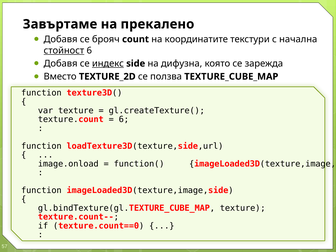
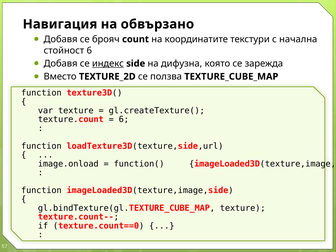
Завъртаме: Завъртаме -> Навигация (60, 24)
прекалено: прекалено -> обвързано (157, 24)
стойност underline: present -> none (64, 50)
